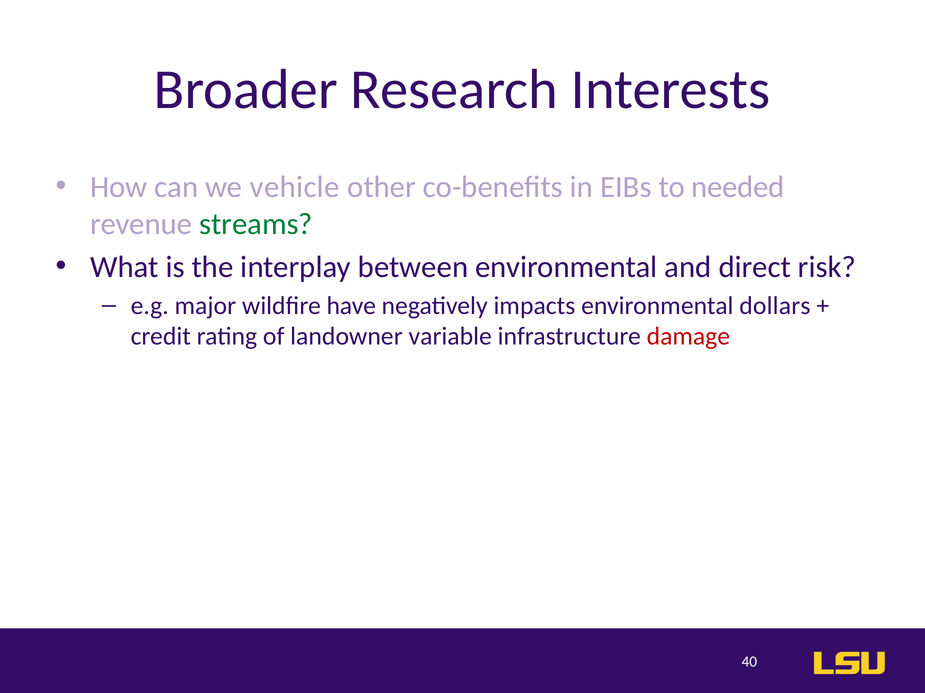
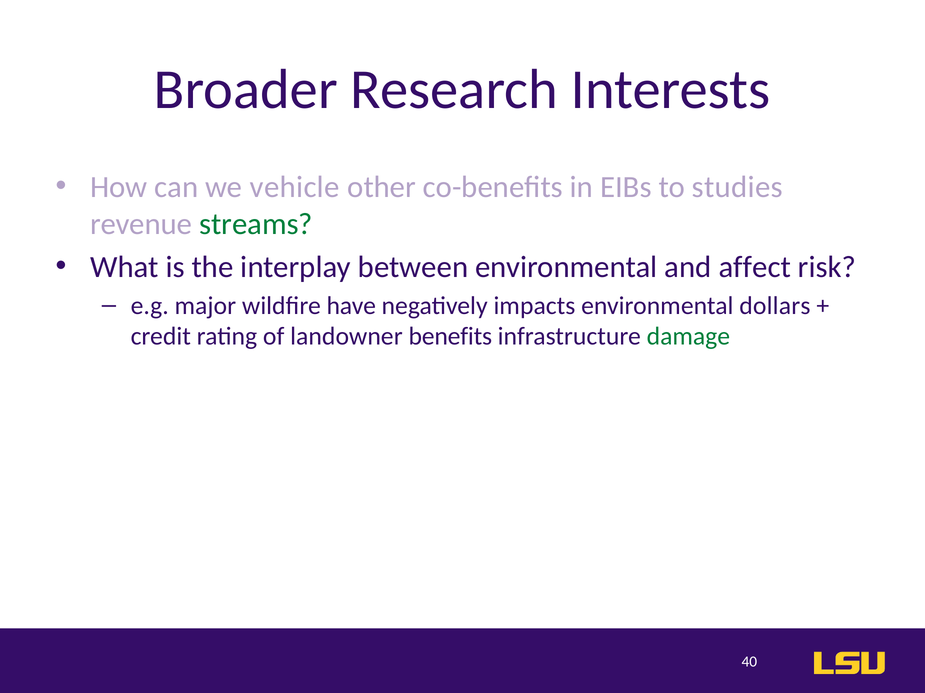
needed: needed -> studies (737, 187)
direct: direct -> affect (755, 267)
variable: variable -> benefits (450, 337)
damage colour: red -> green (688, 337)
